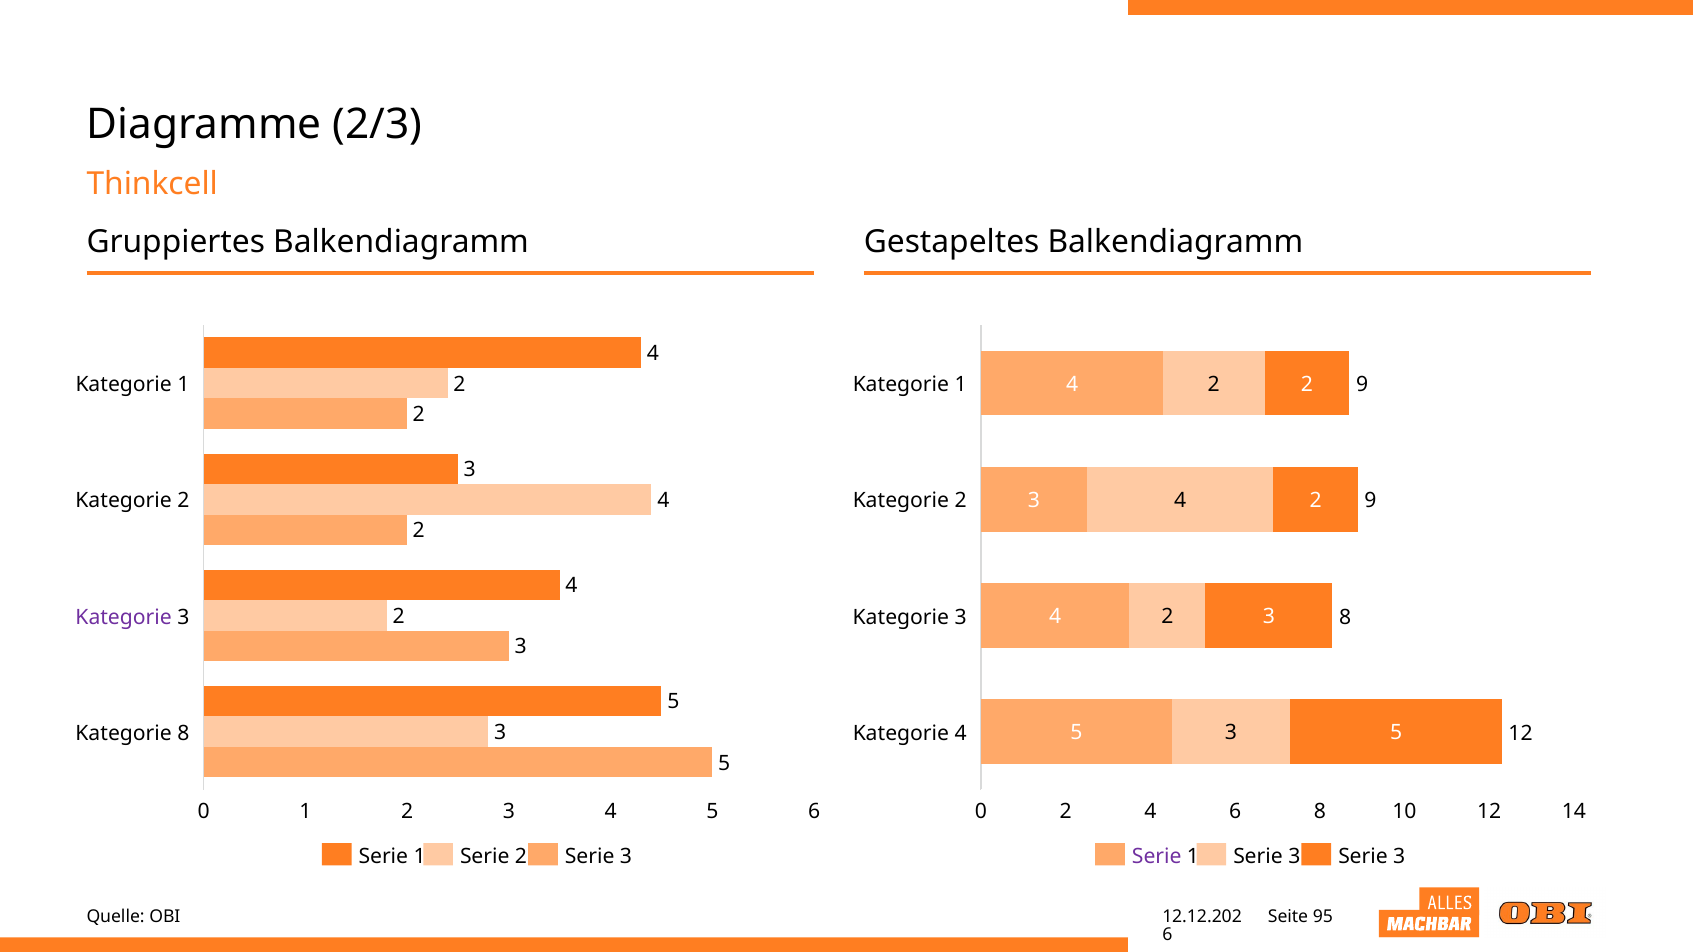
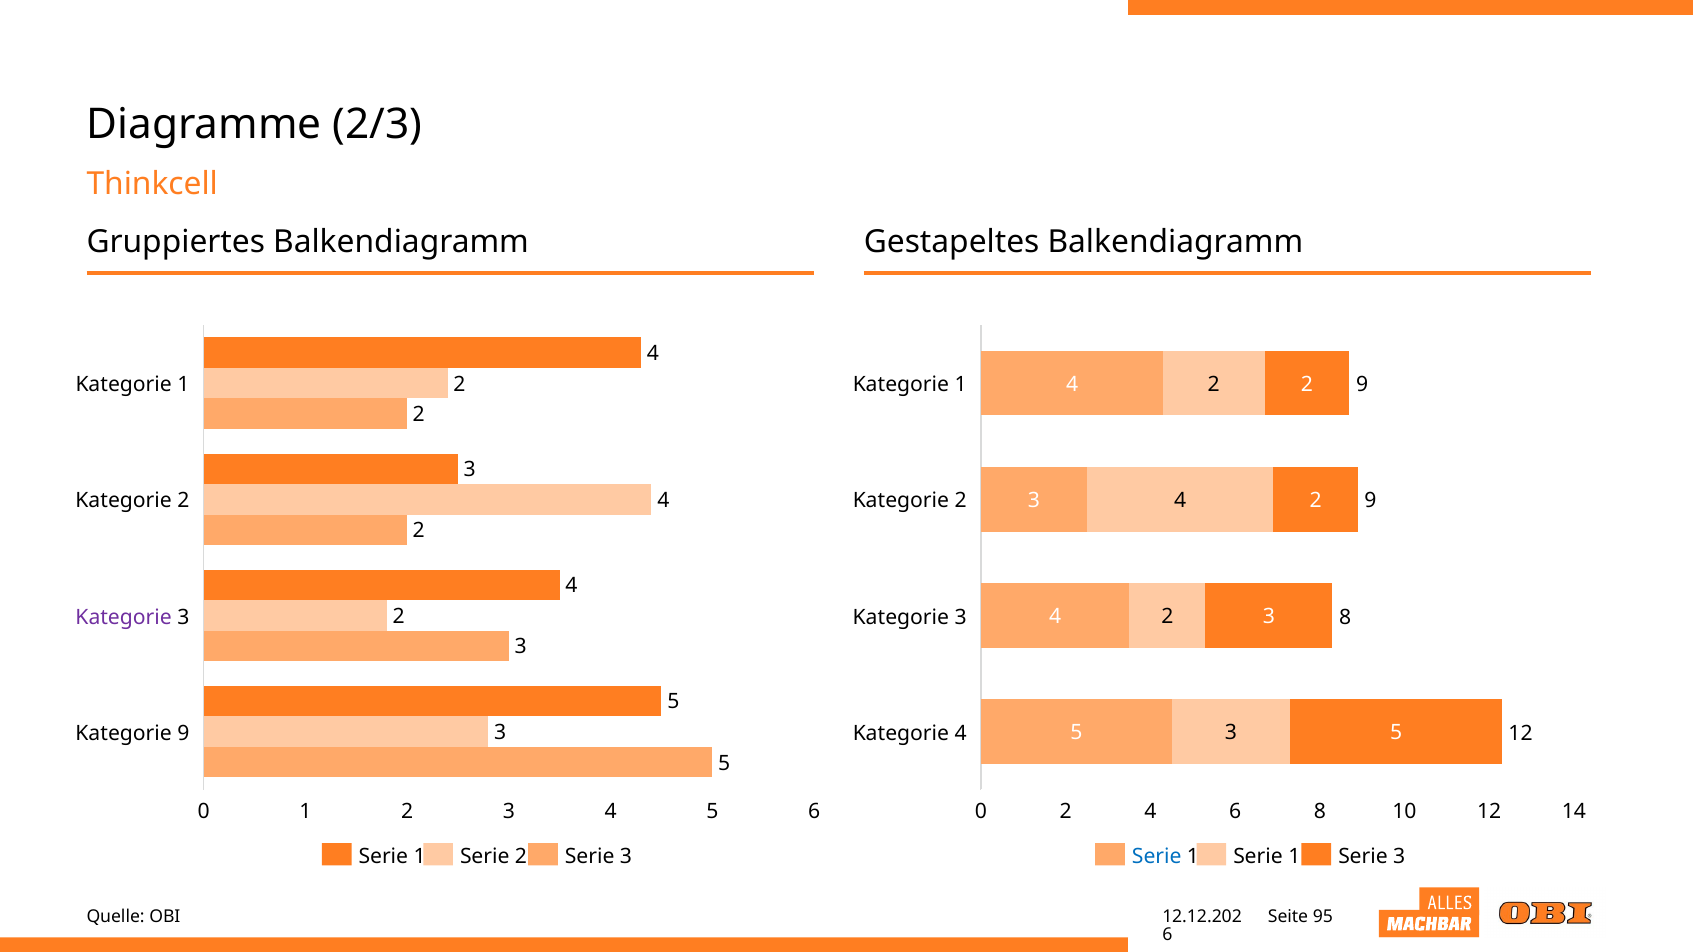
Kategorie 8: 8 -> 9 (183, 733)
Serie colour: purple -> blue (1157, 857)
3: 3 -> 1 (1294, 857)
